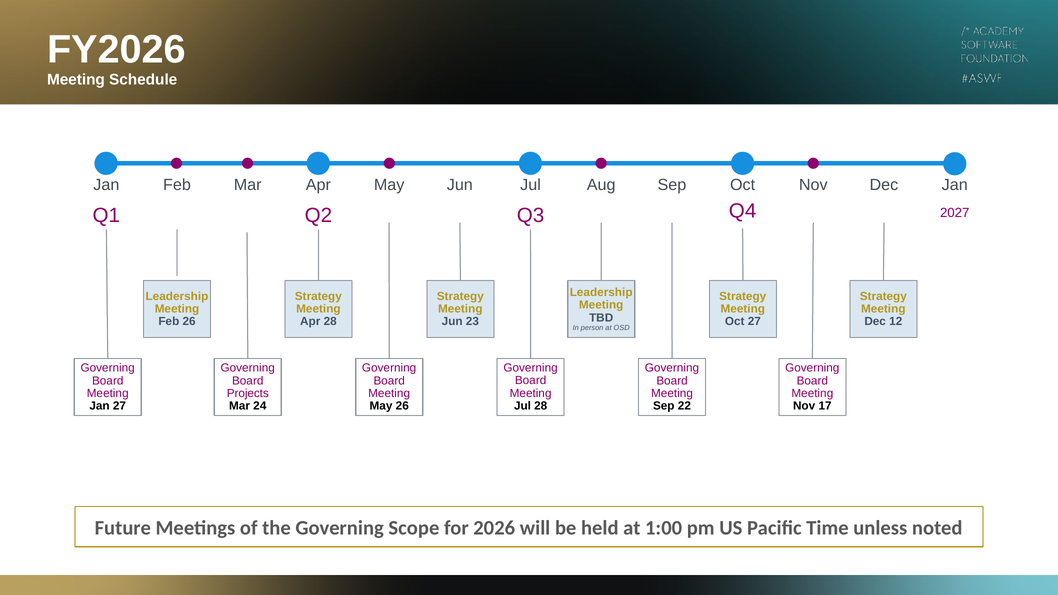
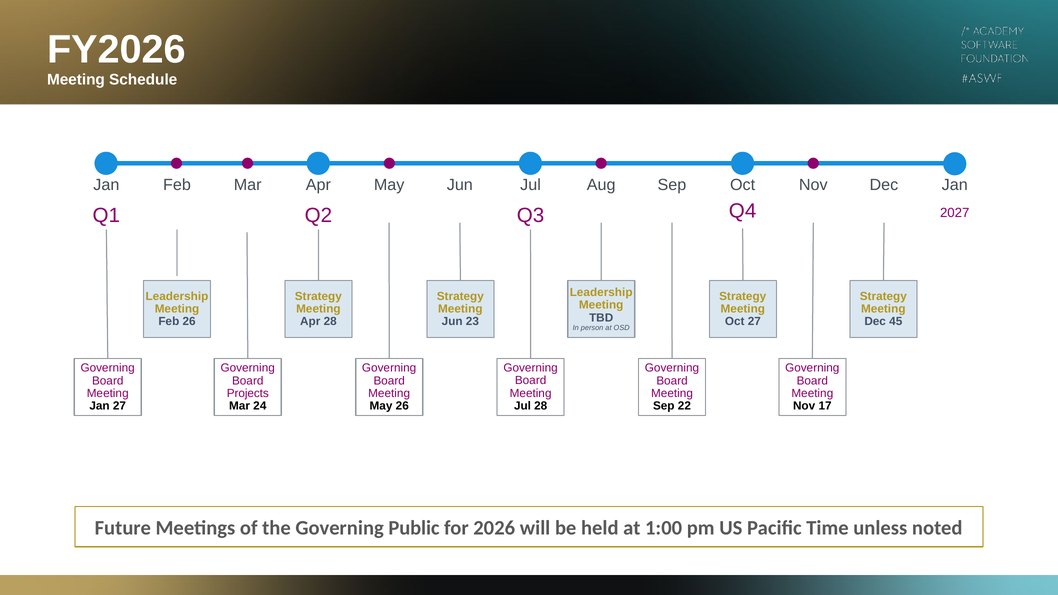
12: 12 -> 45 (896, 322)
Scope: Scope -> Public (414, 528)
